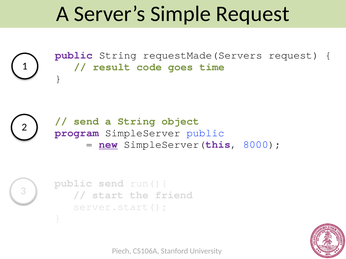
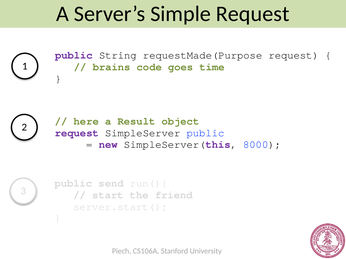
requestMade(Servers: requestMade(Servers -> requestMade(Purpose (203, 55)
result: result -> brains (112, 67)
send: send -> here (86, 121)
a String: String -> Result (136, 121)
program: program -> request (77, 133)
new underline: present -> none (108, 145)
